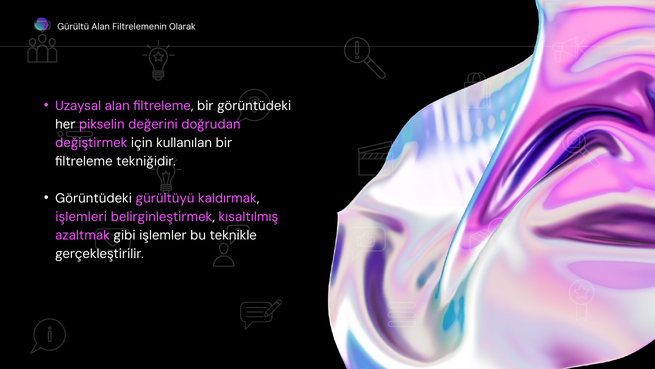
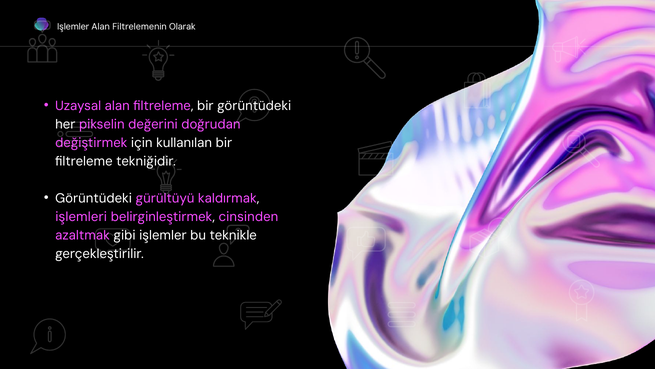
Gürültü: Gürültü -> Işlemler (73, 27)
kısaltılmış: kısaltılmış -> cinsinden (248, 216)
